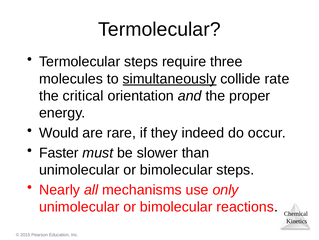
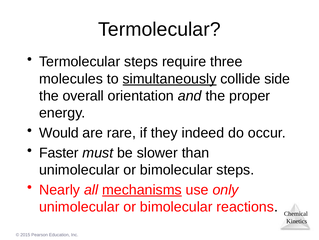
rate: rate -> side (277, 79)
critical: critical -> overall (83, 96)
mechanisms underline: none -> present (142, 189)
